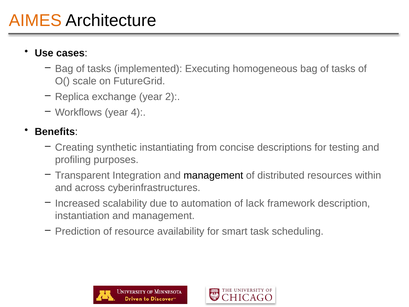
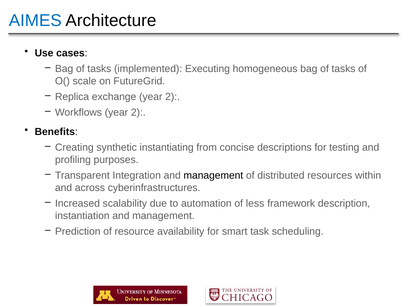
AIMES colour: orange -> blue (35, 21)
Workflows year 4: 4 -> 2 (138, 113)
lack: lack -> less (255, 203)
